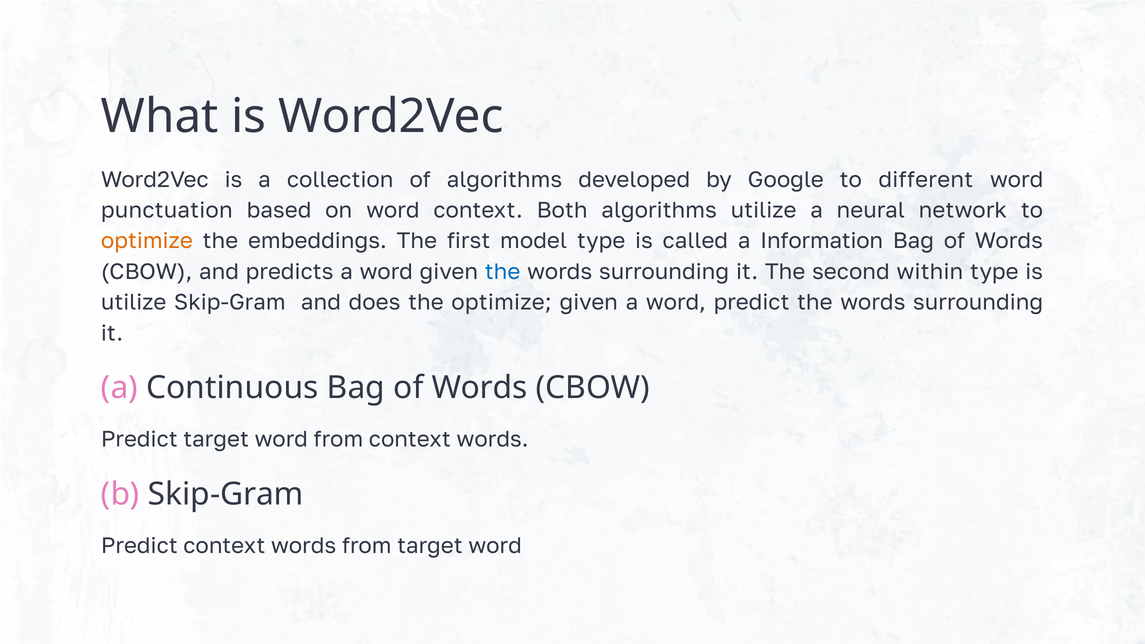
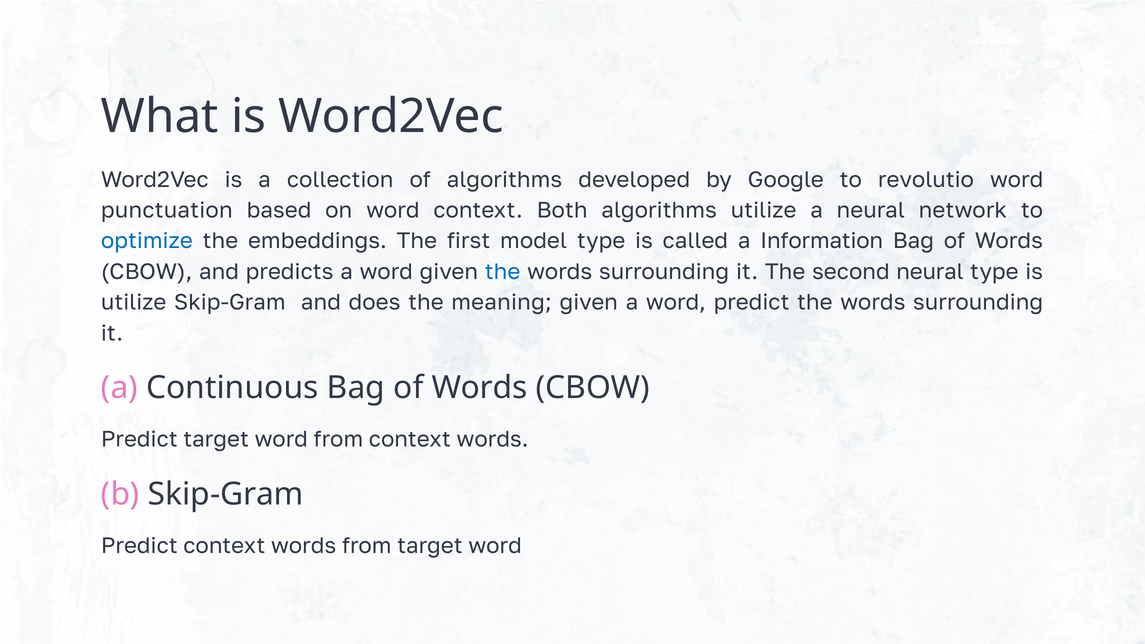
different: different -> revolutio (926, 180)
optimize colour: orange -> blue (147, 241)
second within: within -> neural (930, 272)
the optimize: optimize -> meaning (502, 303)
